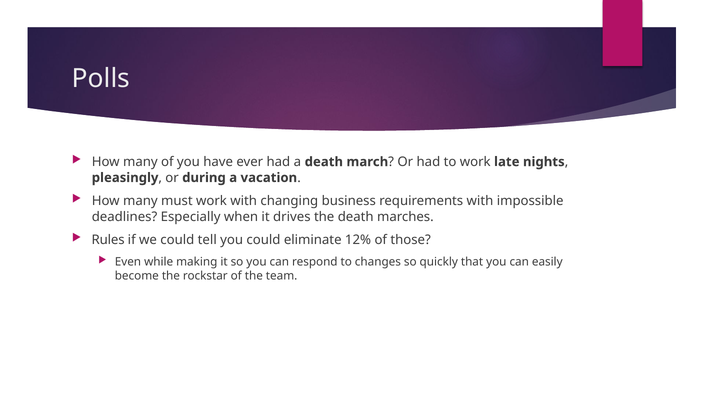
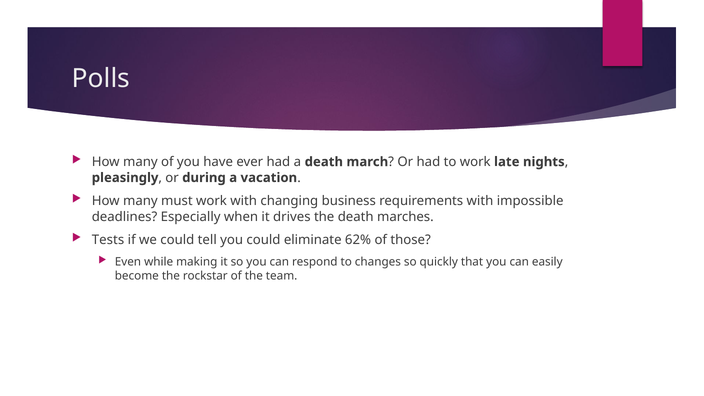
Rules: Rules -> Tests (108, 240)
12%: 12% -> 62% (358, 240)
